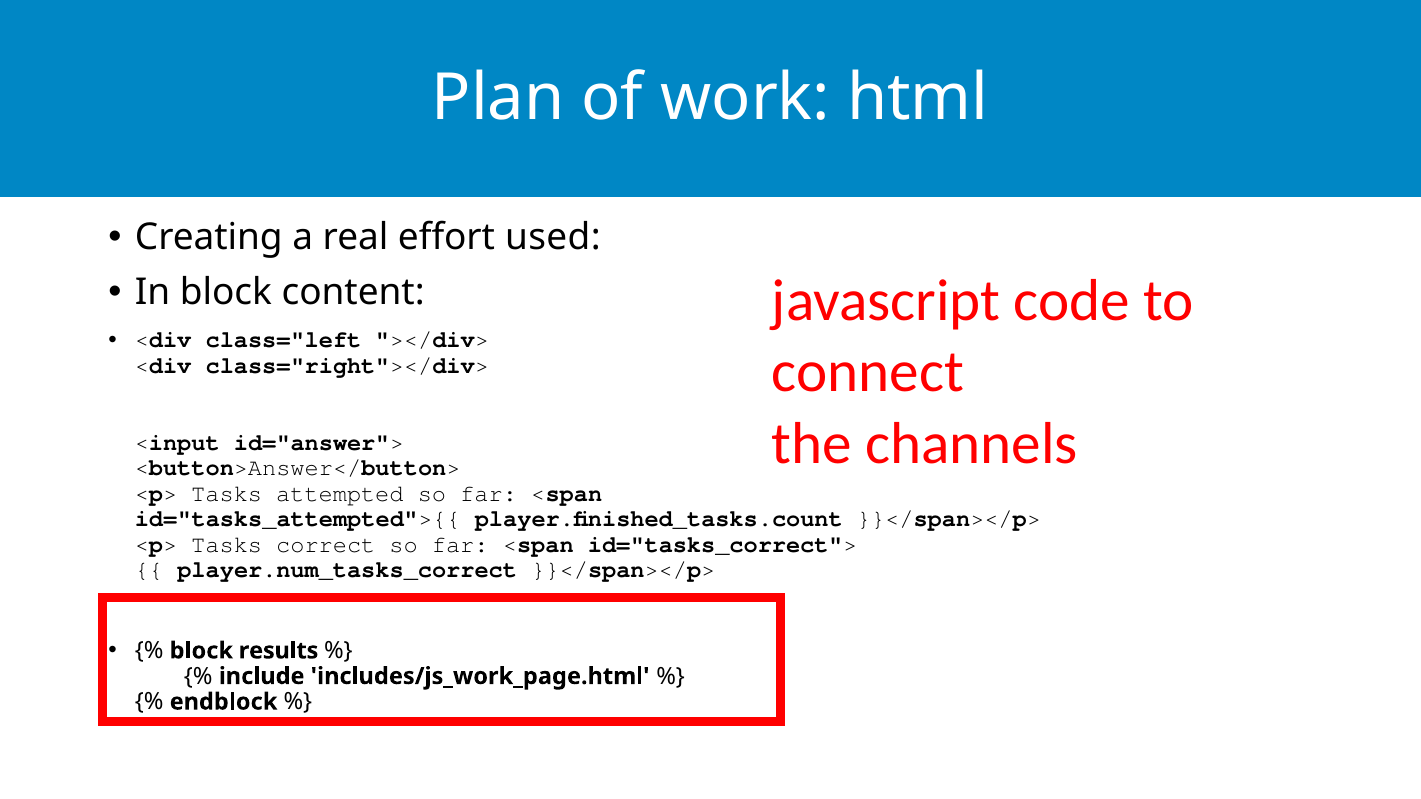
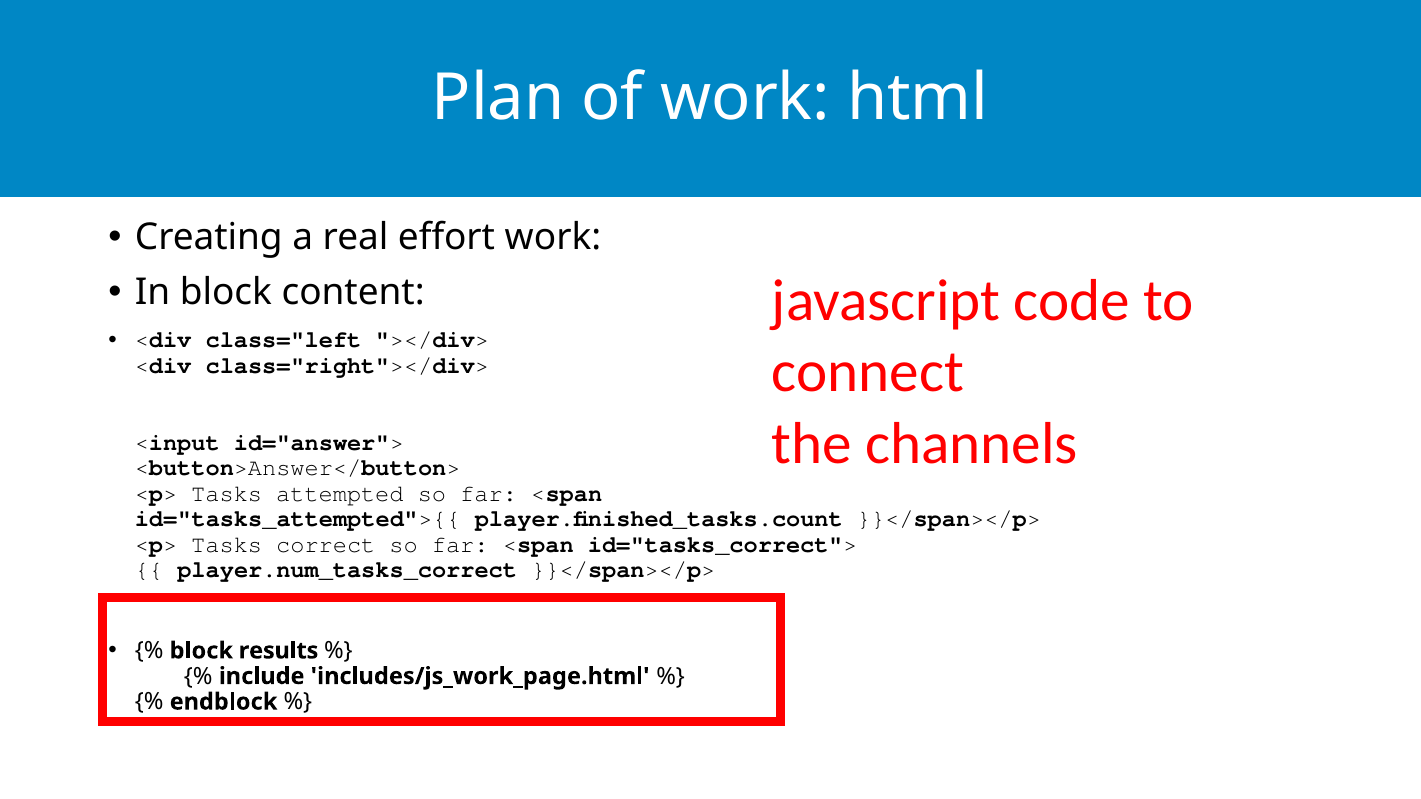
effort used: used -> work (553, 238)
